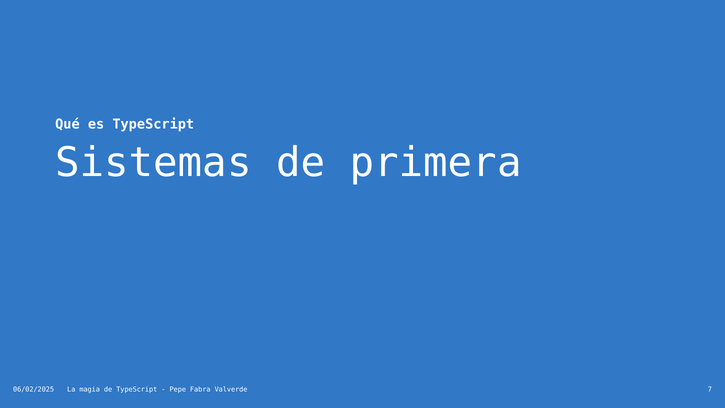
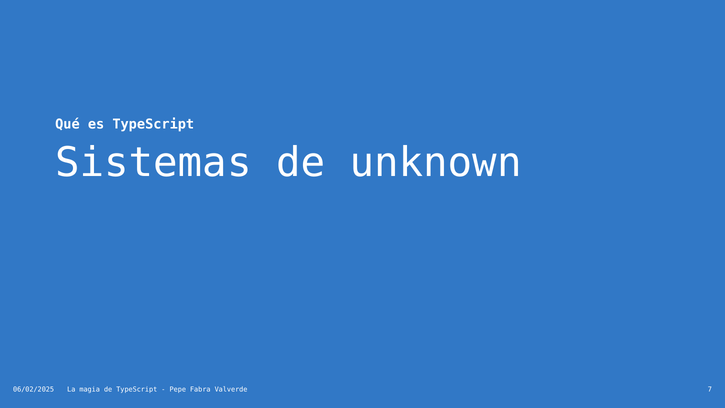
primera: primera -> unknown (436, 163)
